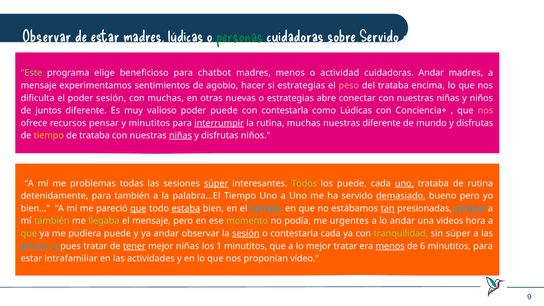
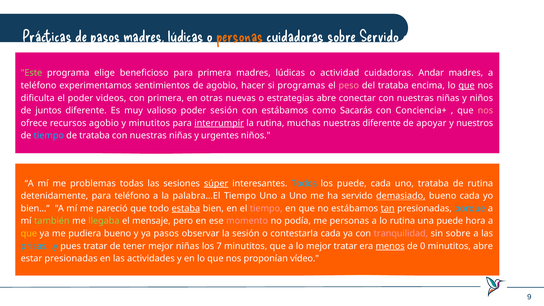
Observar: Observar -> Prácticas (47, 36)
de estar: estar -> pasos (105, 36)
personas colour: green -> orange (240, 36)
para chatbot: chatbot -> primera (215, 73)
menos: menos -> lúdicas (290, 73)
mensaje: mensaje -> teléfono (39, 86)
si estrategias: estrategias -> programas (301, 86)
que underline: none -> present (467, 86)
poder sesión: sesión -> videos (111, 98)
con muchas: muchas -> primera (166, 98)
poder puede: puede -> sesión (224, 111)
con contestarla: contestarla -> estábamos (285, 111)
como Lúdicas: Lúdicas -> Sacarás (356, 111)
recursos pensar: pensar -> agobio (104, 123)
mundo: mundo -> apoyar (431, 123)
disfrutas: disfrutas -> nuestros (475, 123)
tiempo colour: yellow -> light blue (49, 136)
niñas underline: present -> none (180, 136)
disfrutas: disfrutas -> urgentes (220, 136)
Todos colour: light green -> light blue (304, 183)
uno underline: present -> none (404, 183)
para también: también -> teléfono (132, 196)
bueno pero: pero -> cada (470, 196)
que underline: present -> none (138, 209)
tiempo colour: light blue -> pink (266, 209)
momento colour: light green -> pink (247, 221)
me urgentes: urgentes -> personas (349, 221)
lo andar: andar -> rutina (402, 221)
una videos: videos -> puede (450, 221)
que colour: light green -> yellow (29, 234)
pudiera puede: puede -> bueno (118, 234)
ya andar: andar -> pasos (166, 234)
sesión underline: present -> none (246, 234)
tranquilidad colour: light green -> pink (401, 234)
sin súper: súper -> sobre (458, 234)
tener underline: present -> none (134, 246)
1: 1 -> 7 (219, 246)
6: 6 -> 0 (423, 246)
para: para -> abre (483, 246)
estar intrafamiliar: intrafamiliar -> presionadas (71, 259)
